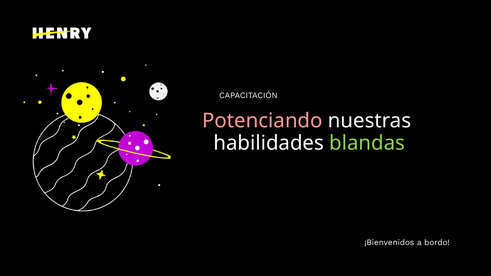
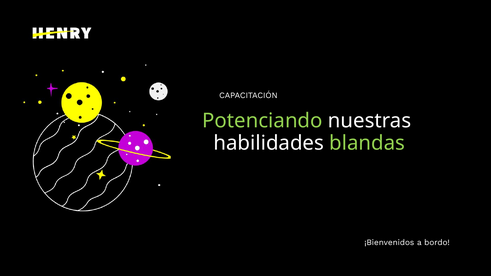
Potenciando colour: pink -> light green (262, 121)
